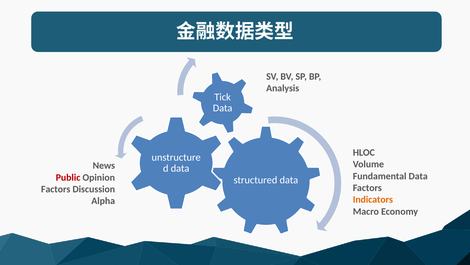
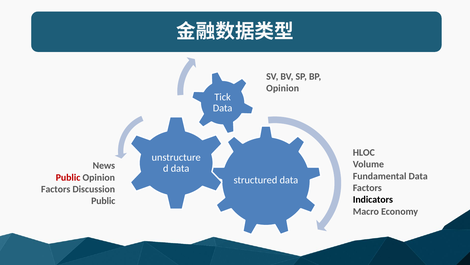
Analysis: Analysis -> Opinion (283, 88)
Indicators colour: orange -> black (373, 199)
Alpha: Alpha -> Public (103, 201)
